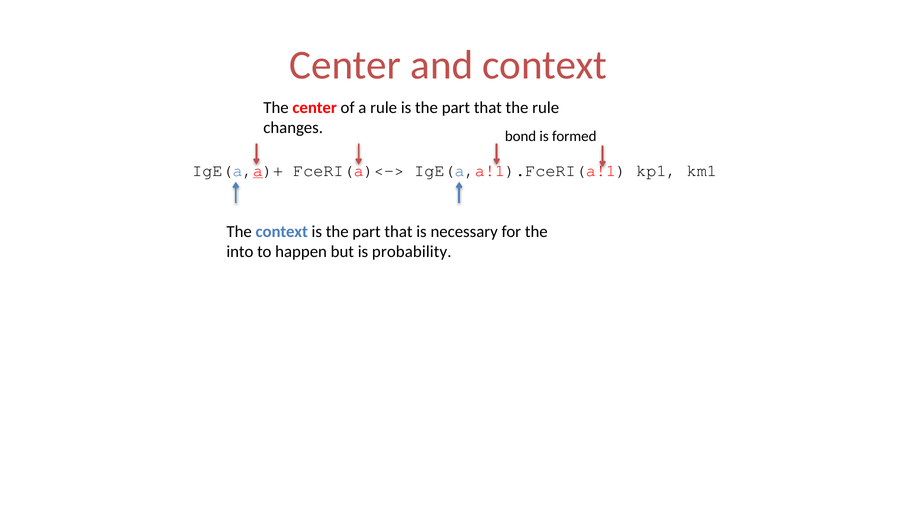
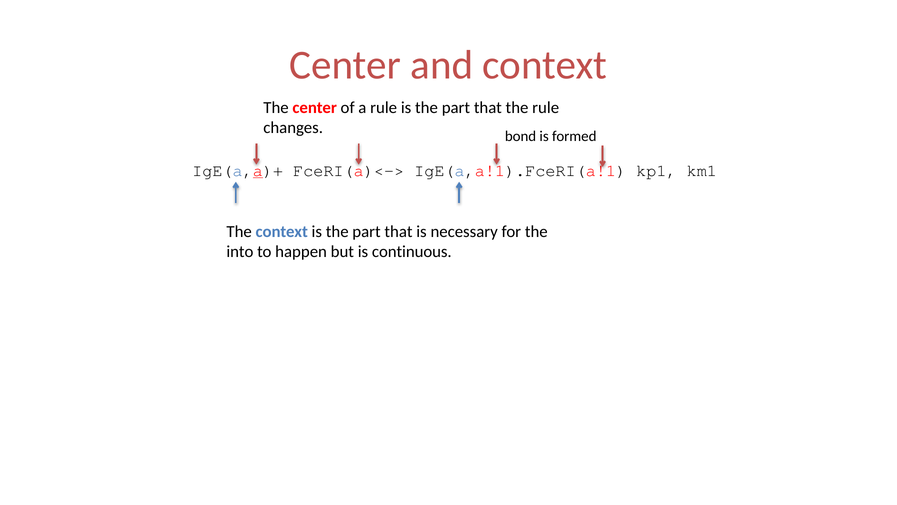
probability: probability -> continuous (412, 252)
